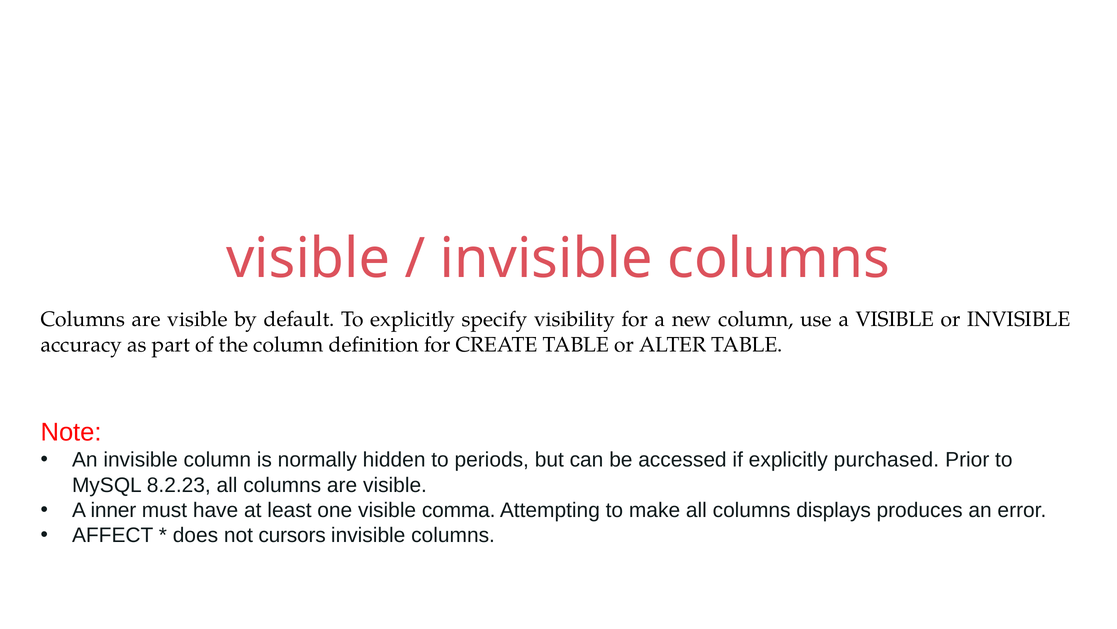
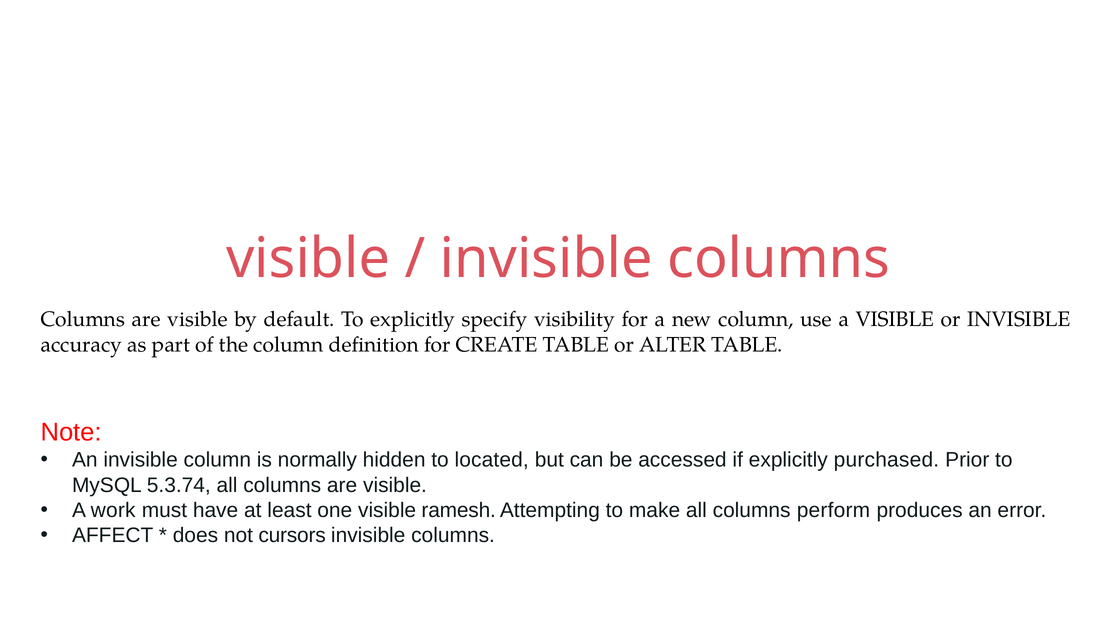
periods: periods -> located (492, 460)
8.2.23: 8.2.23 -> 5.3.74 (179, 485)
inner: inner -> work (113, 510)
comma: comma -> ramesh (459, 510)
displays: displays -> perform (833, 510)
